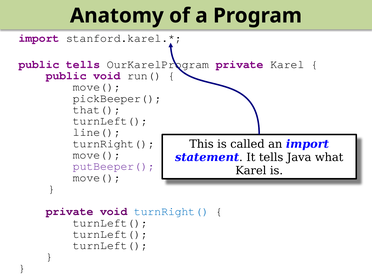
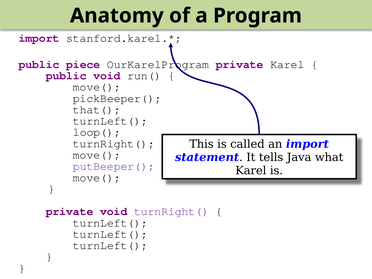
public tells: tells -> piece (83, 64)
line(: line( -> loop( (97, 132)
turnRight( colour: blue -> purple (172, 211)
